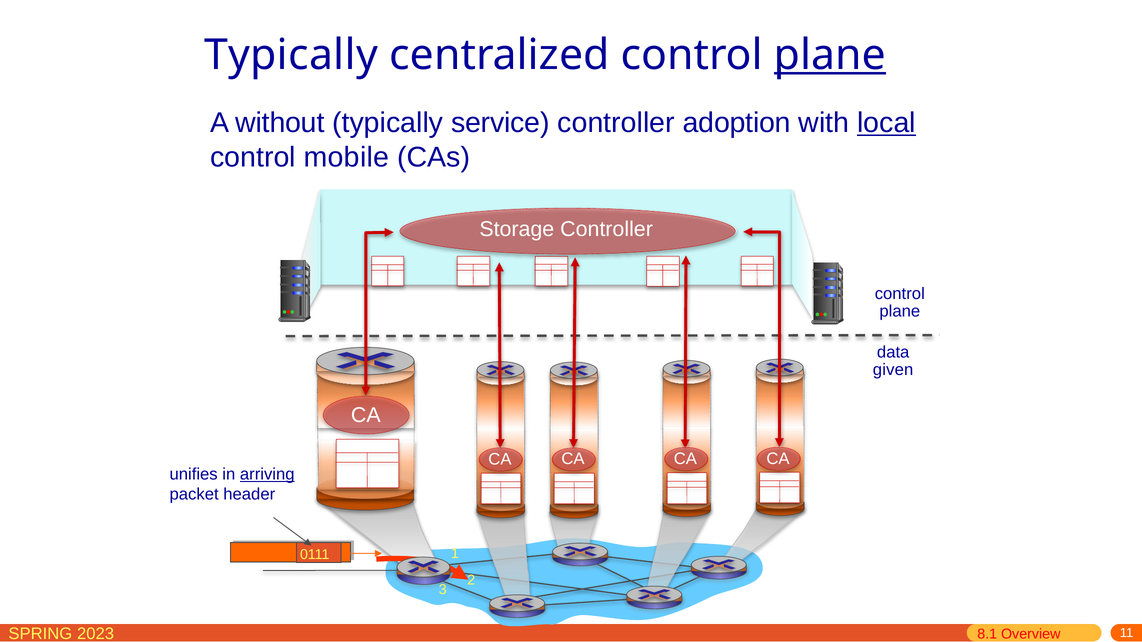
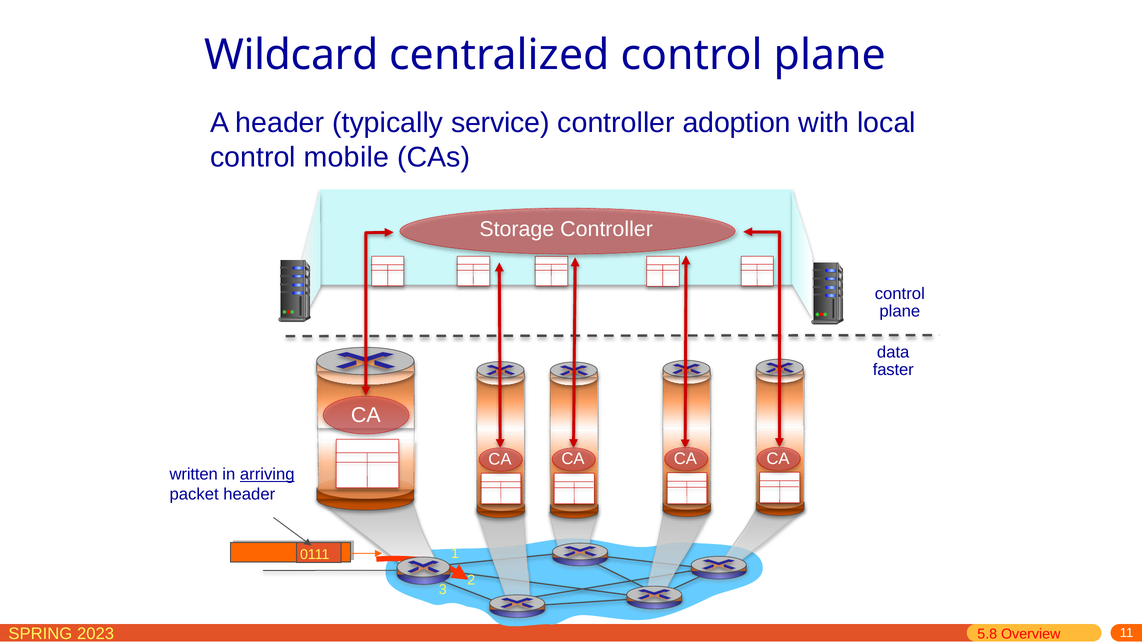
Typically: Typically -> Wildcard (291, 55)
plane underline: present -> none (830, 55)
A without: without -> header (280, 123)
local underline: present -> none (886, 123)
given: given -> faster (893, 370)
unifies: unifies -> written (194, 475)
8.1: 8.1 -> 5.8 (987, 634)
